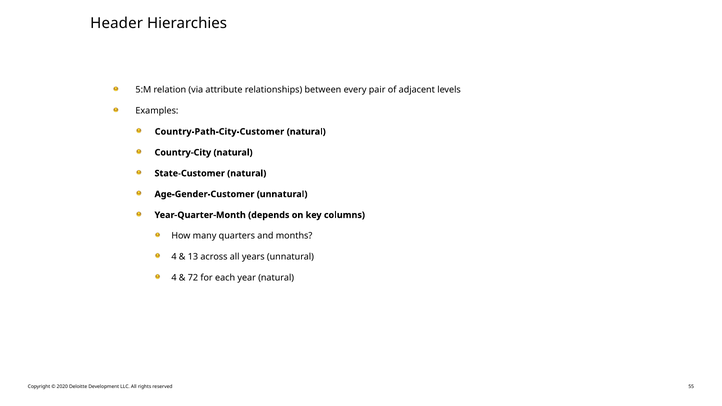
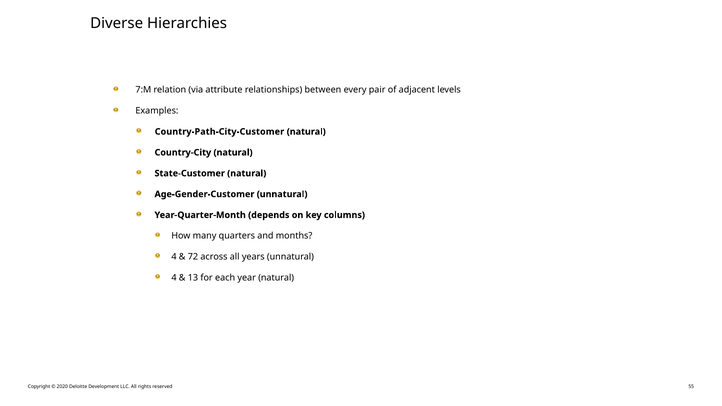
Header: Header -> Diverse (117, 23)
5:M: 5:M -> 7:M (143, 90)
13: 13 -> 72 (193, 257)
72: 72 -> 13 (193, 278)
